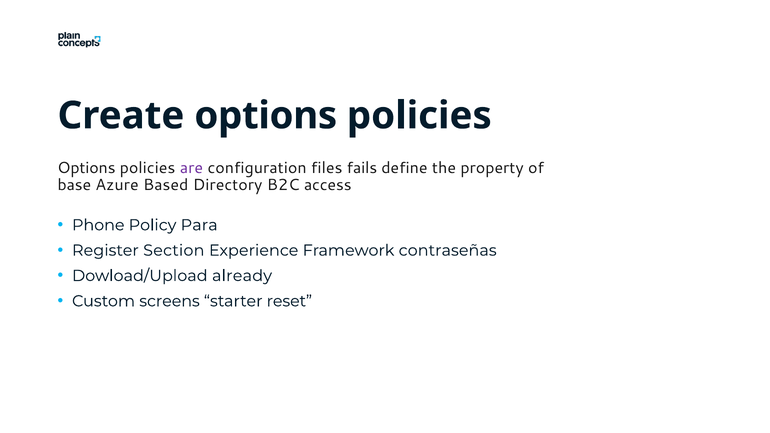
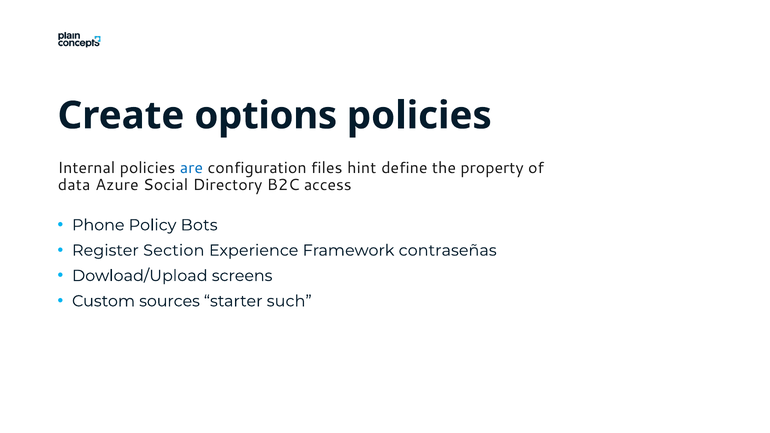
Options: Options -> Internal (86, 168)
are colour: purple -> blue (191, 168)
fails: fails -> hint (362, 168)
base: base -> data (74, 185)
Based: Based -> Social (166, 185)
Para: Para -> Bots (199, 225)
already: already -> screens (242, 276)
screens: screens -> sources (170, 301)
reset: reset -> such (289, 301)
